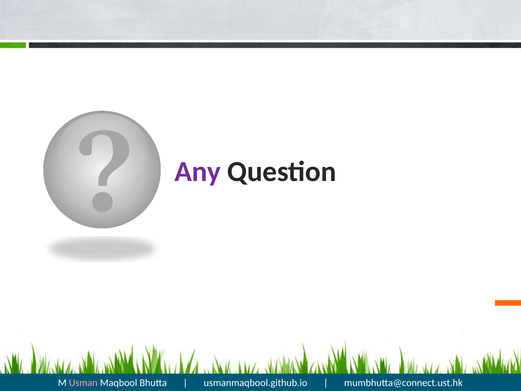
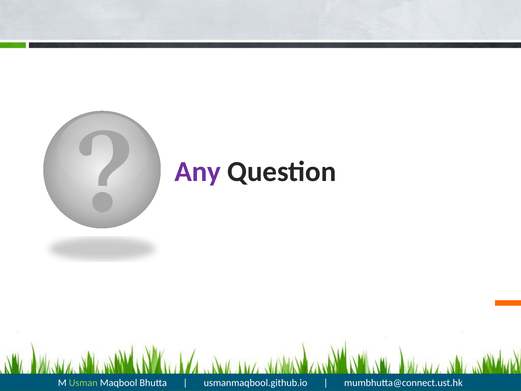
Usman colour: pink -> light green (83, 383)
